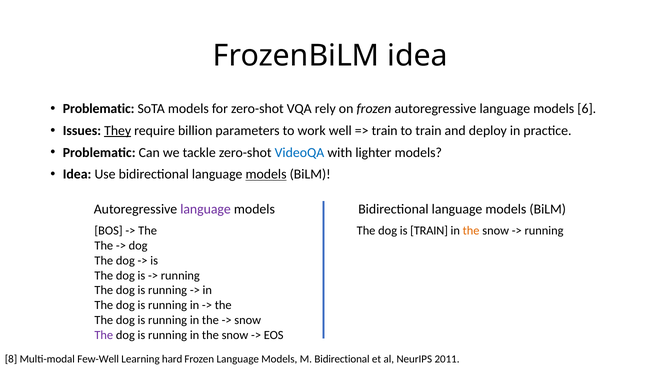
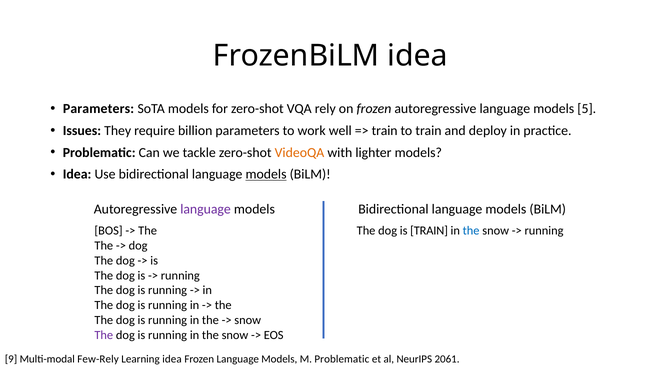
Problematic: Problematic -> Parameters (99, 109)
6: 6 -> 5 (587, 109)
They underline: present -> none (118, 131)
VideoQA colour: blue -> orange (299, 152)
the colour: orange -> blue (471, 231)
8: 8 -> 9 (11, 359)
Few-Well: Few-Well -> Few-Rely (98, 359)
Learning hard: hard -> idea (172, 359)
M Bidirectional: Bidirectional -> Problematic (342, 359)
2011: 2011 -> 2061 (447, 359)
